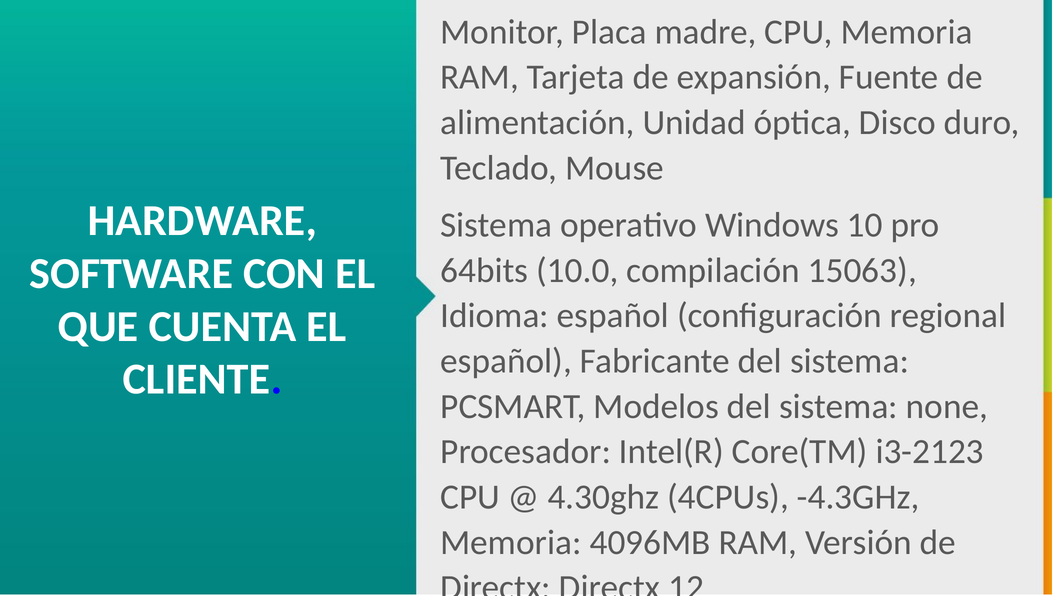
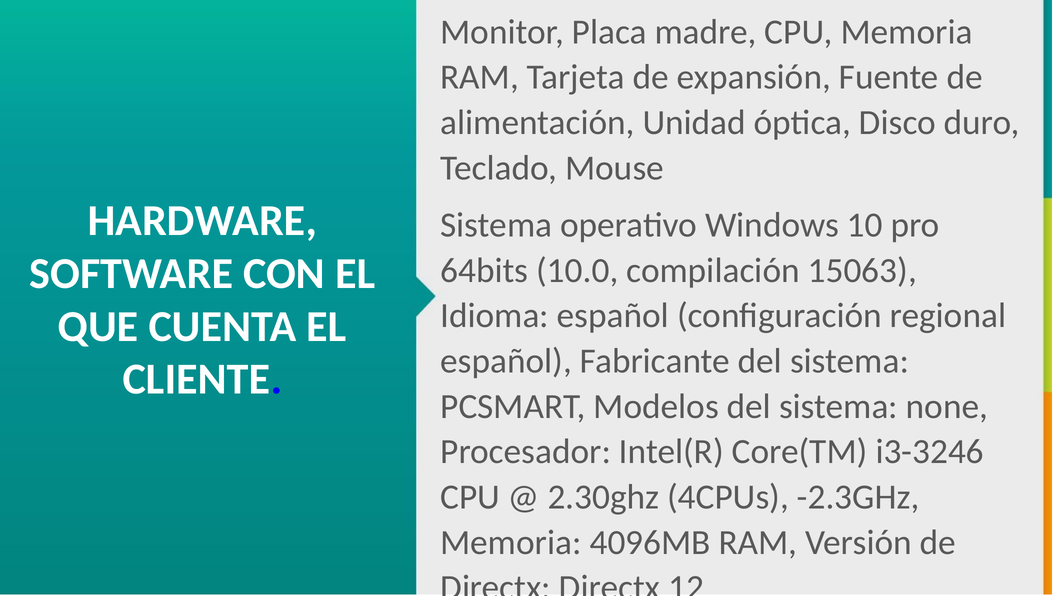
i3-2123: i3-2123 -> i3-3246 (930, 452)
4.30ghz: 4.30ghz -> 2.30ghz (603, 497)
-4.3GHz: -4.3GHz -> -2.3GHz (858, 497)
